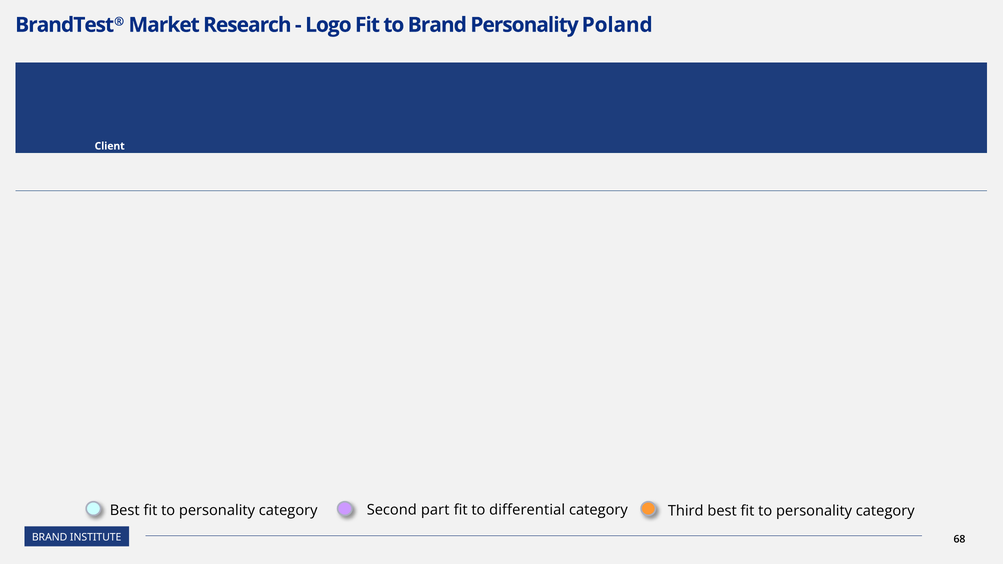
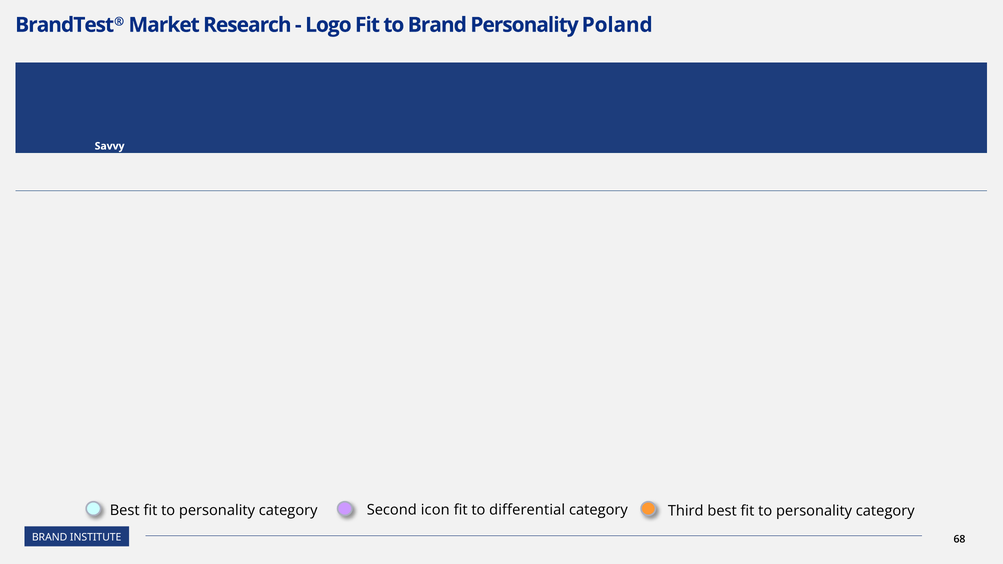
Client: Client -> Savvy (110, 146)
part: part -> icon (435, 510)
